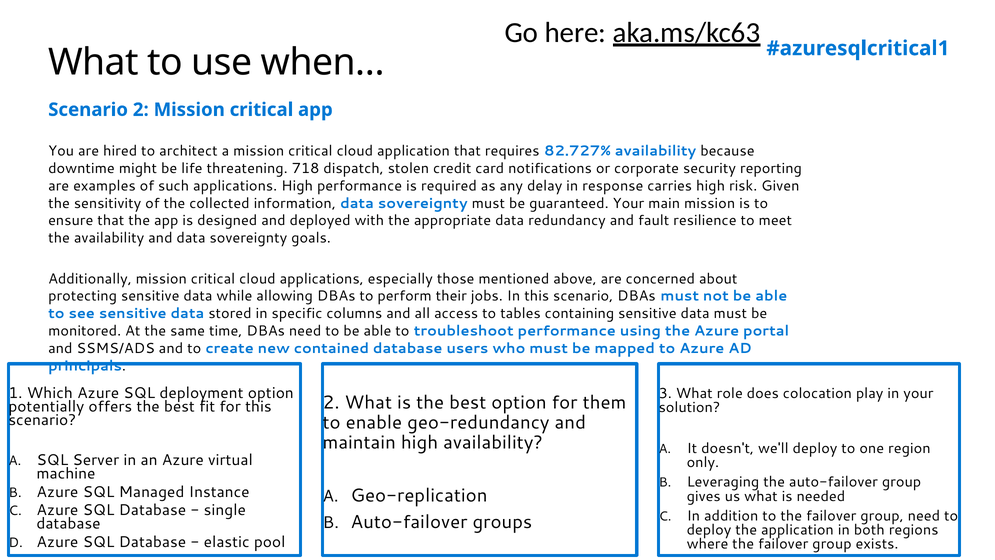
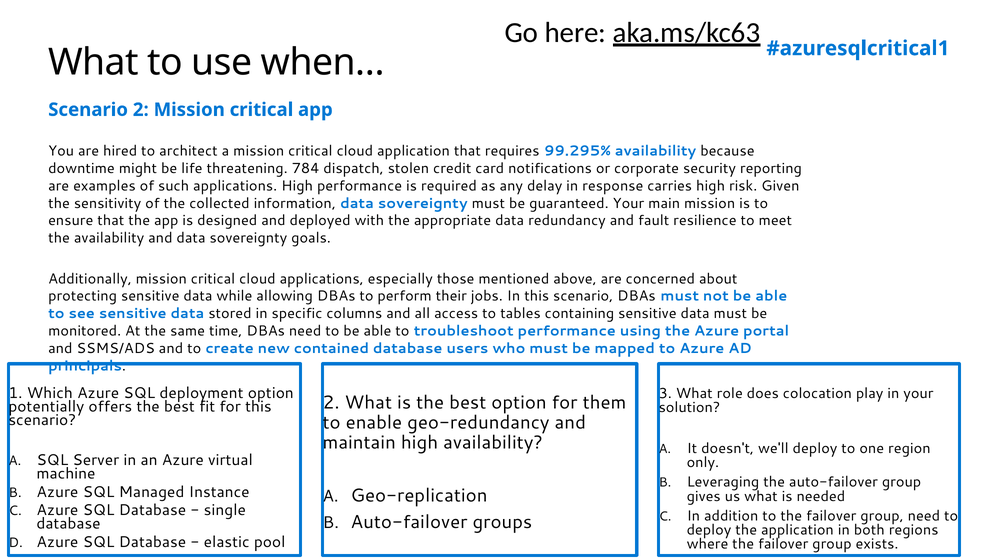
82.727%: 82.727% -> 99.295% (577, 151)
718: 718 -> 784 (306, 168)
